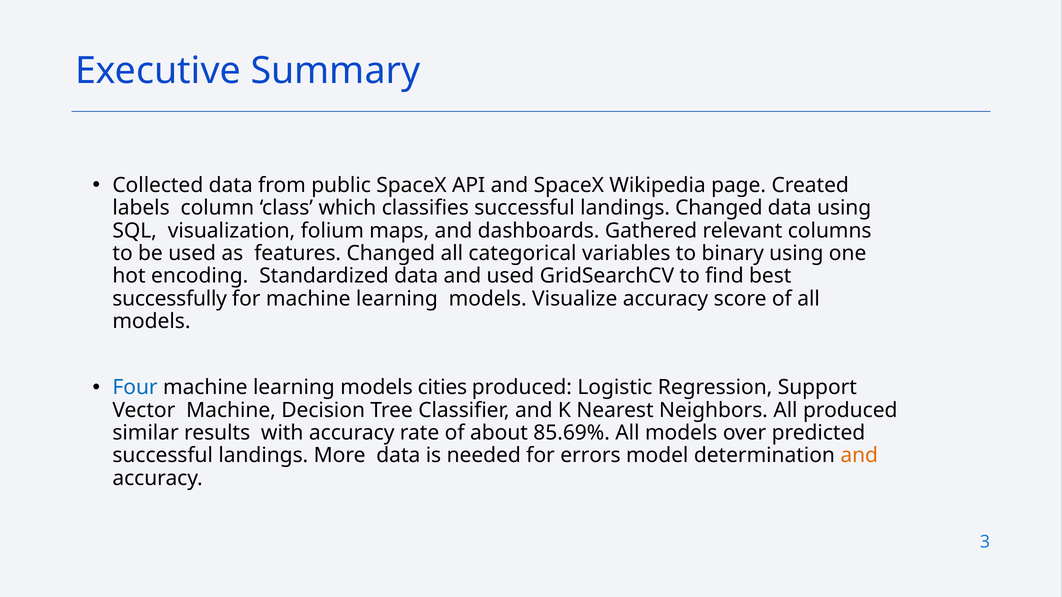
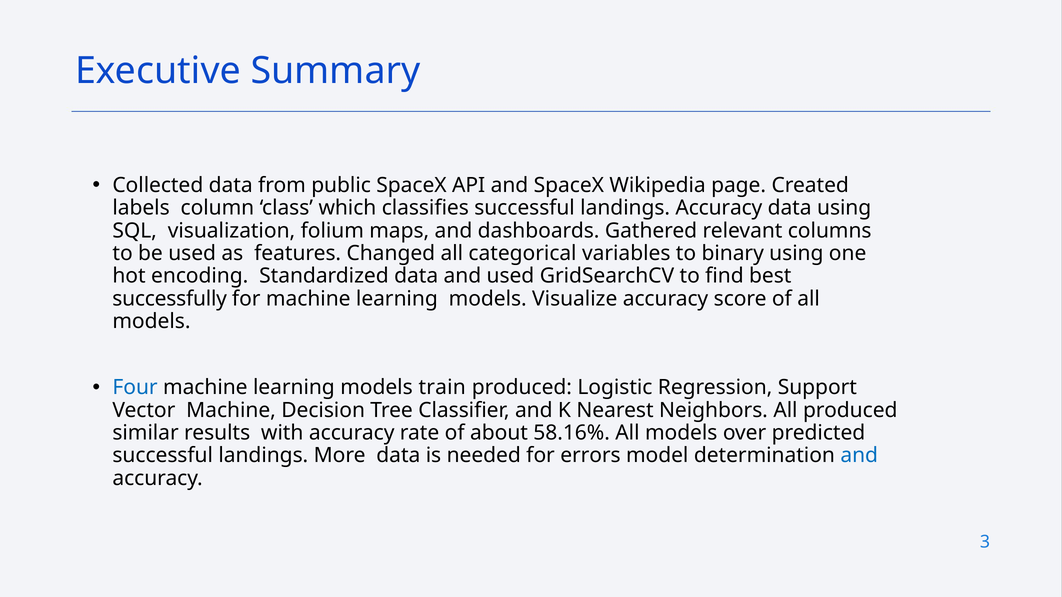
landings Changed: Changed -> Accuracy (719, 208)
cities: cities -> train (442, 388)
85.69%: 85.69% -> 58.16% (572, 433)
and colour: orange -> blue (859, 456)
